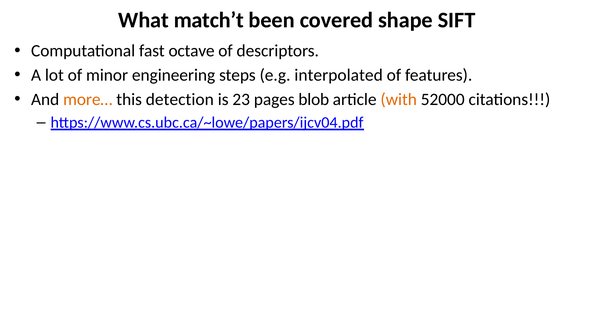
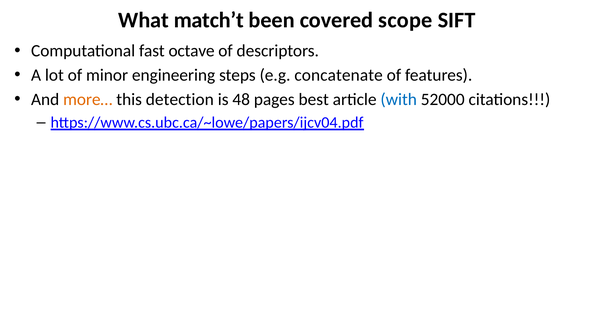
shape: shape -> scope (405, 20)
interpolated: interpolated -> concatenate (339, 75)
23: 23 -> 48 (241, 100)
blob: blob -> best (314, 100)
with colour: orange -> blue (399, 100)
